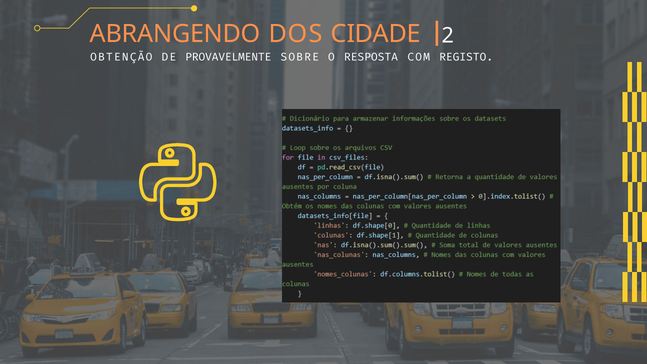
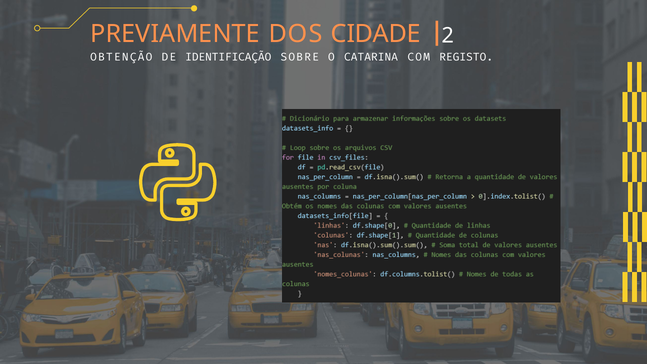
ABRANGENDO: ABRANGENDO -> PREVIAMENTE (175, 34)
PROVAVELMENTE: PROVAVELMENTE -> IDENTIFICAÇÃO (228, 57)
RESPOSTA: RESPOSTA -> CATARINA (371, 57)
